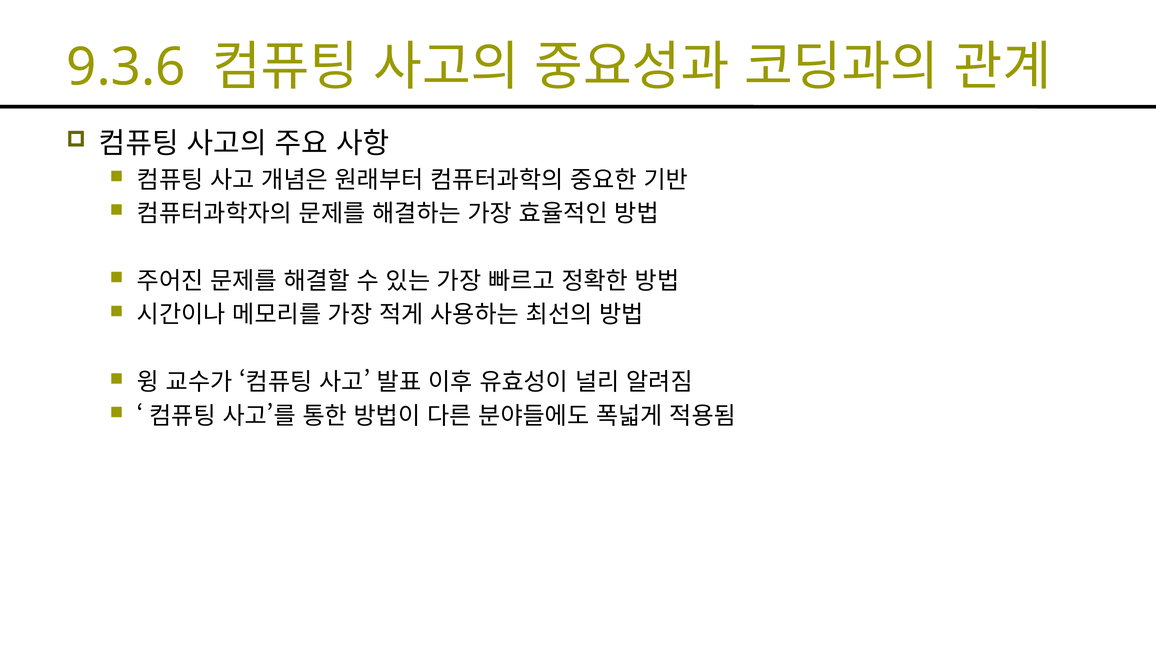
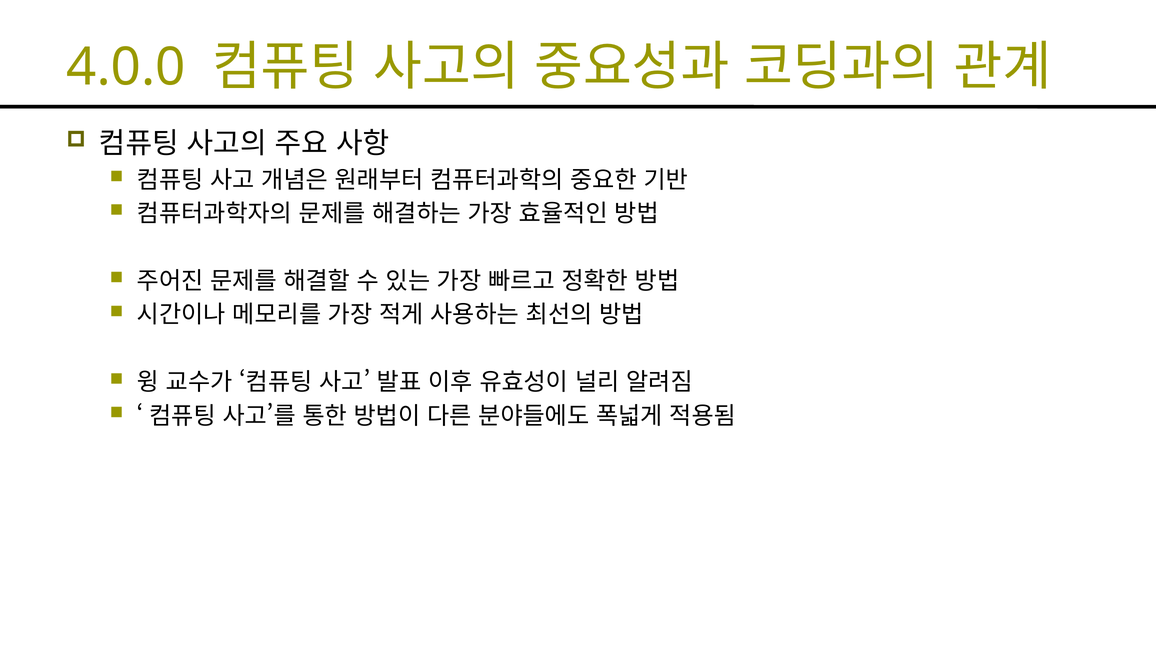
9.3.6: 9.3.6 -> 4.0.0 (126, 67)
